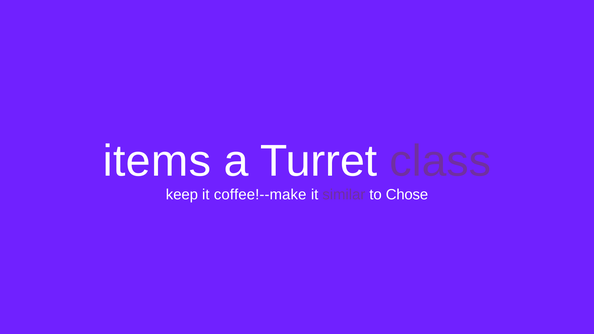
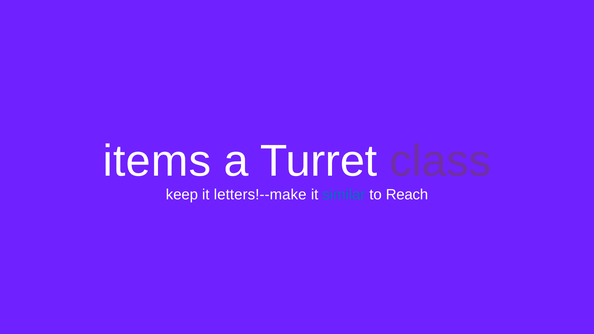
coffee!--make: coffee!--make -> letters!--make (260, 195)
similar colour: purple -> blue (344, 195)
Chose: Chose -> Reach (407, 195)
